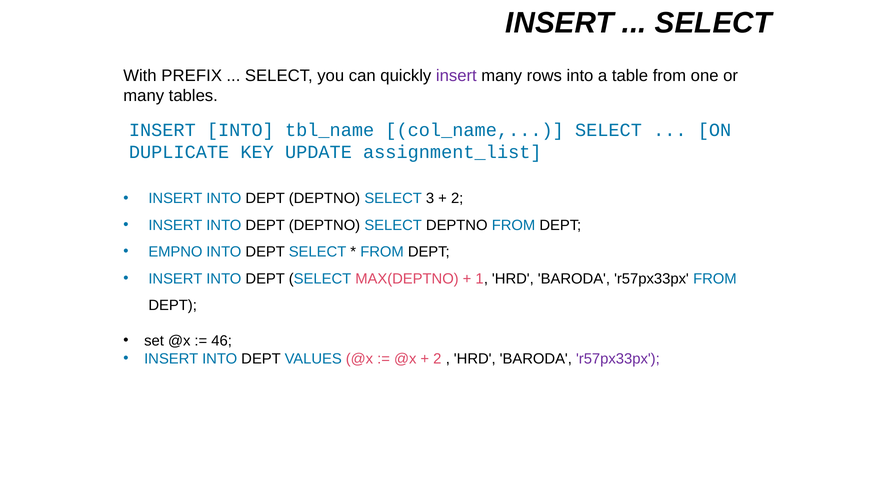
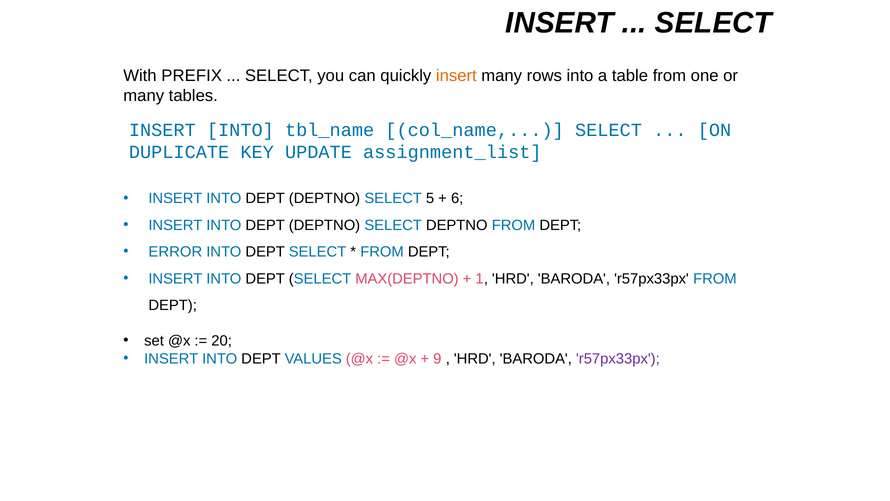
insert colour: purple -> orange (456, 76)
3: 3 -> 5 (430, 198)
2: 2 -> 6 (457, 198)
EMPNO: EMPNO -> ERROR (175, 252)
46: 46 -> 20 (222, 341)
2: 2 -> 9 (437, 359)
